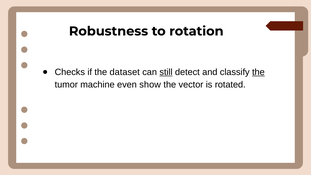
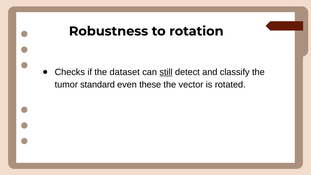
the underline: present -> none (258, 72)
machine: machine -> standard (98, 85)
show: show -> these (150, 85)
